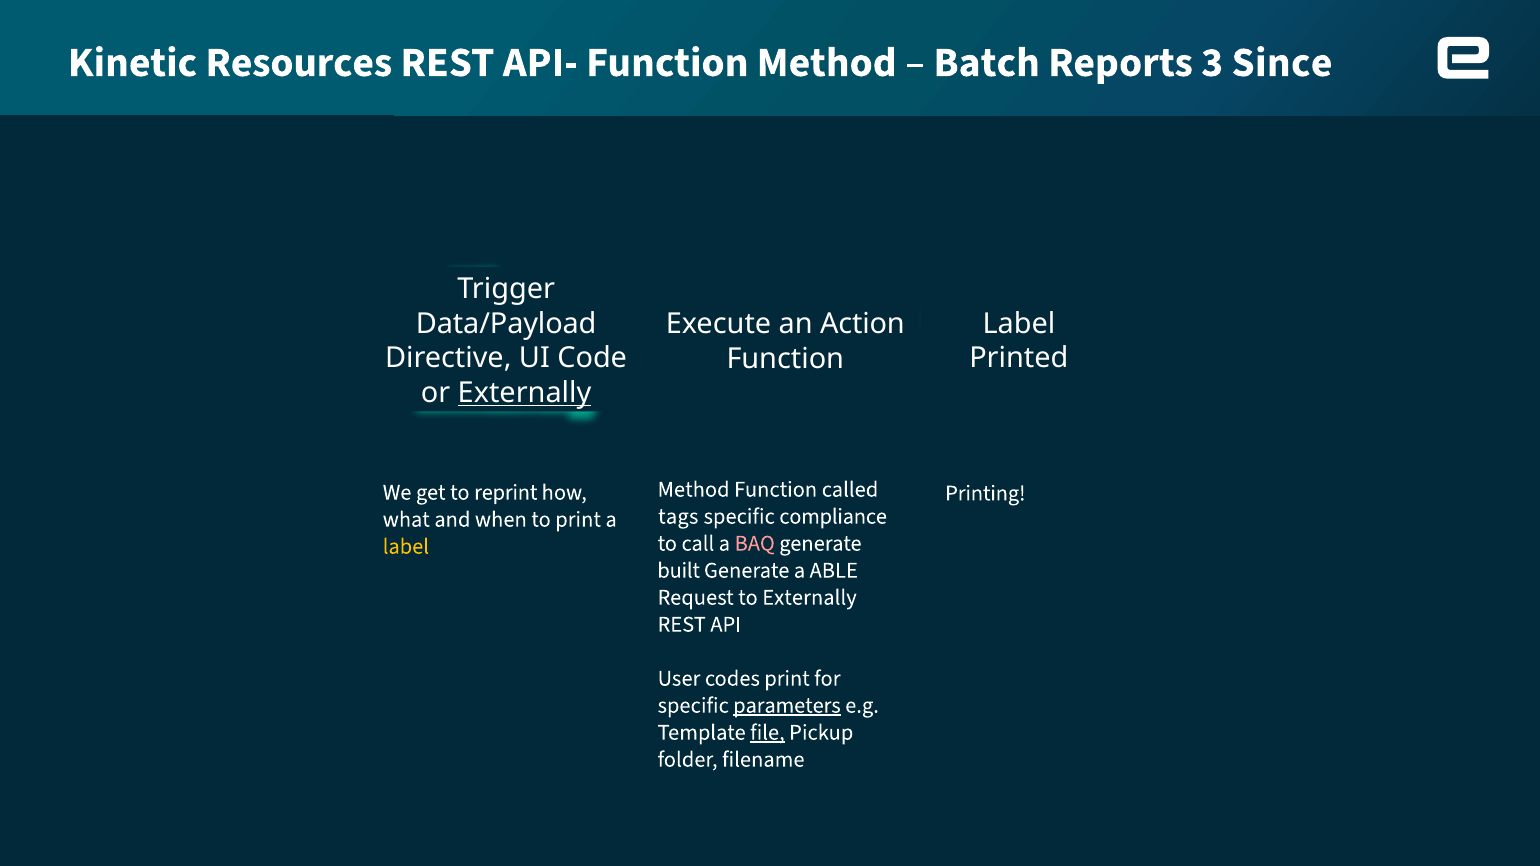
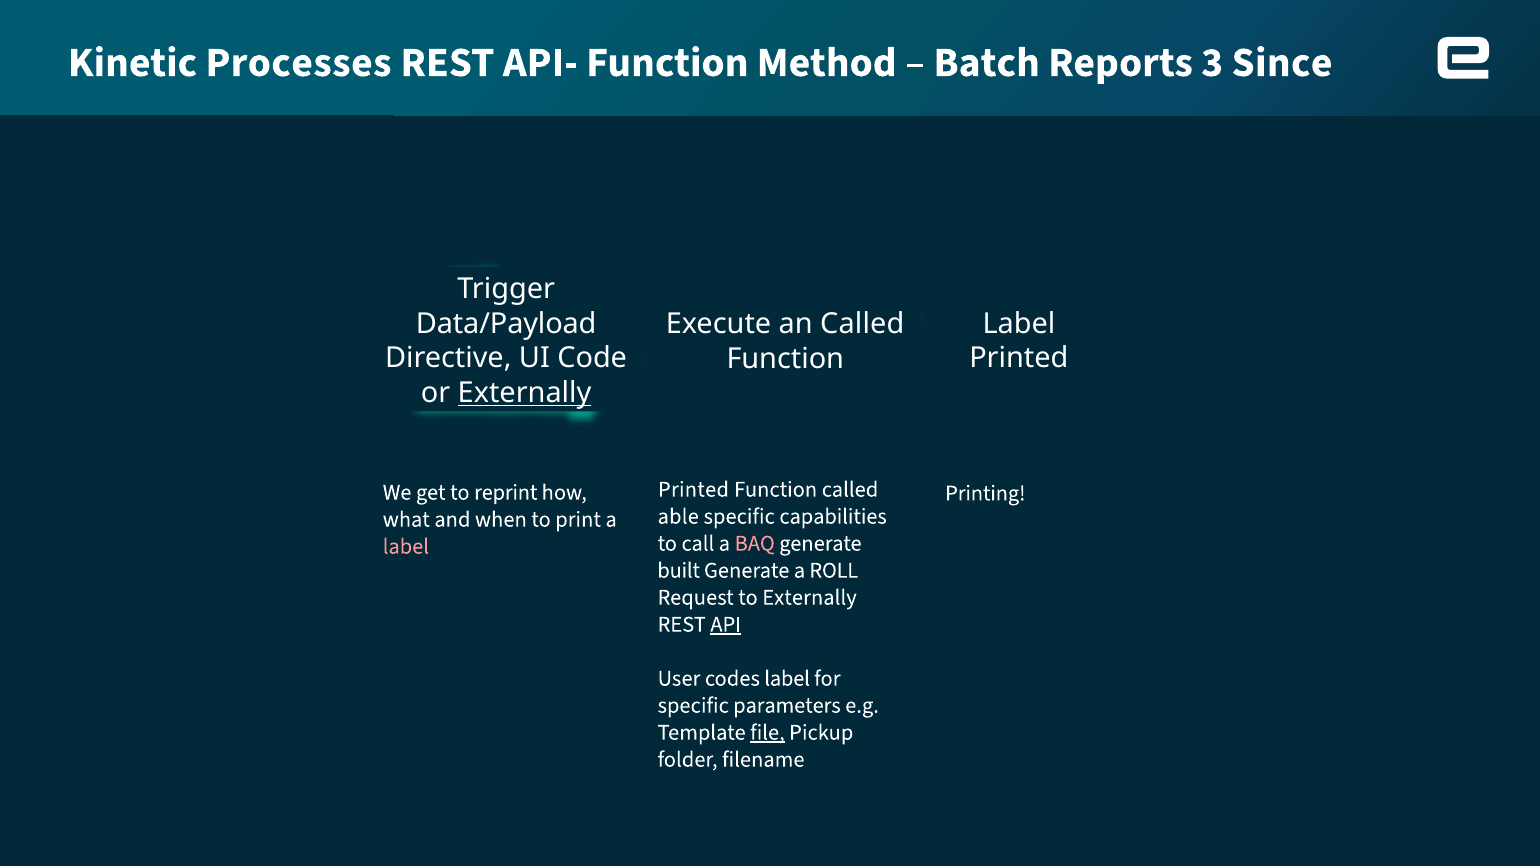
Resources: Resources -> Processes (299, 62)
an Action: Action -> Called (862, 324)
Method: Method -> Printed (693, 489)
tags: tags -> able (678, 516)
compliance: compliance -> capabilities (833, 516)
label colour: yellow -> pink (406, 546)
ABLE: ABLE -> ROLL (834, 570)
API underline: none -> present (726, 624)
codes print: print -> label (787, 678)
parameters underline: present -> none (787, 705)
